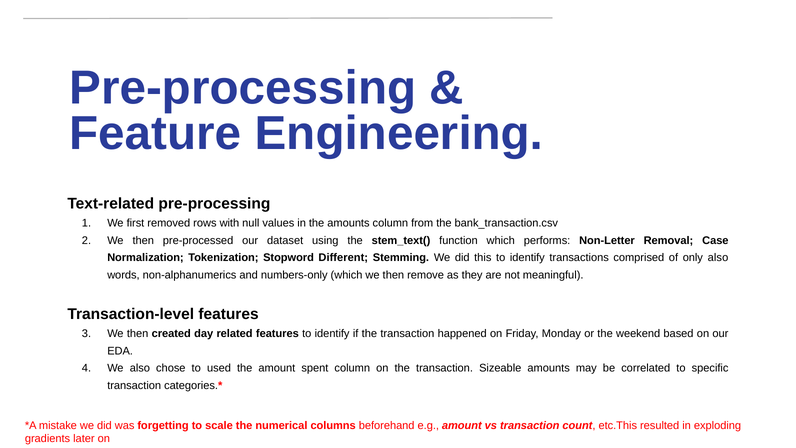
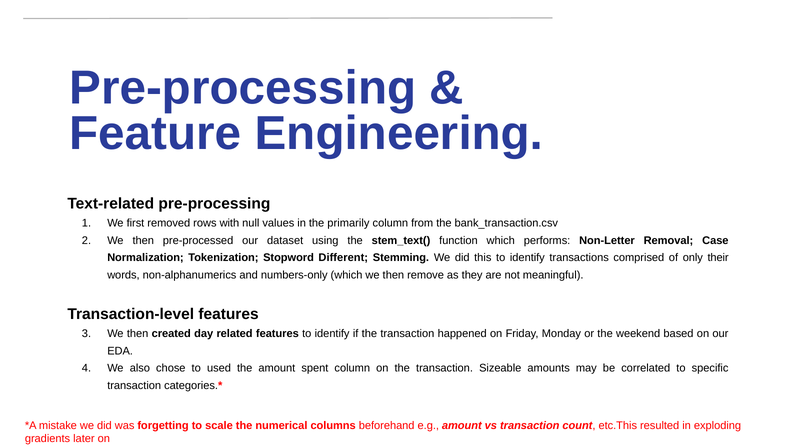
the amounts: amounts -> primarily (348, 223)
only also: also -> their (718, 258)
